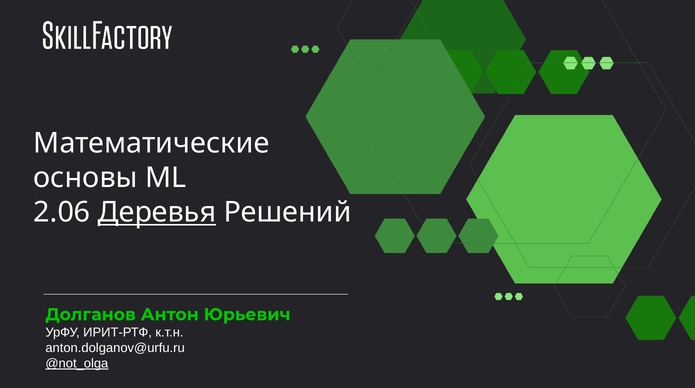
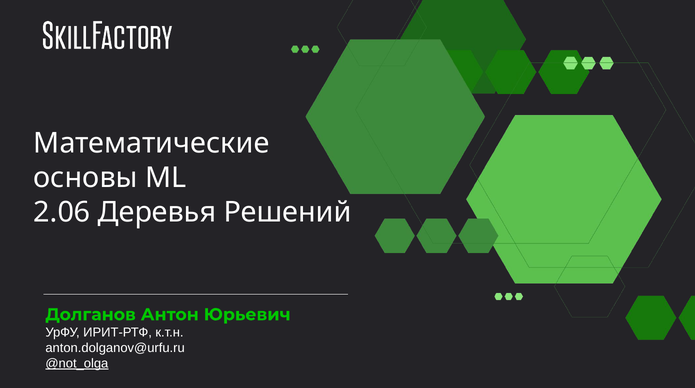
Деревья underline: present -> none (157, 213)
